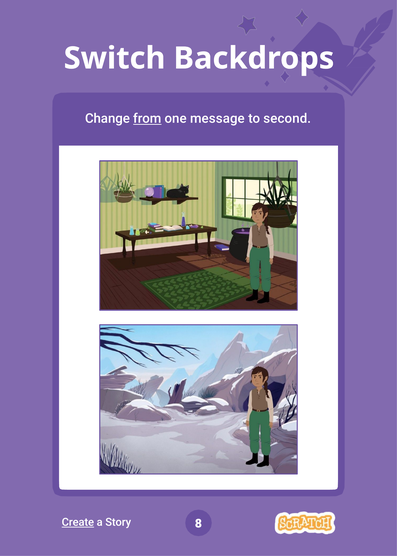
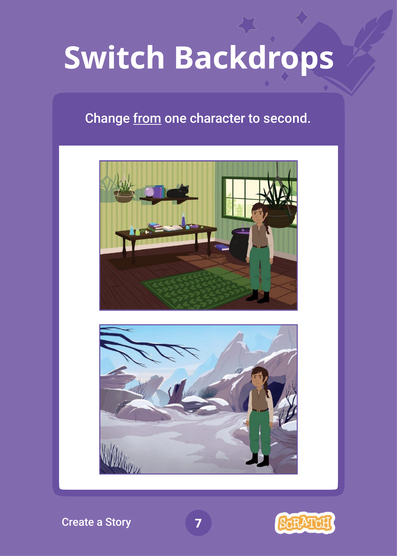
message: message -> character (218, 119)
Create underline: present -> none (78, 522)
8: 8 -> 7 (198, 524)
